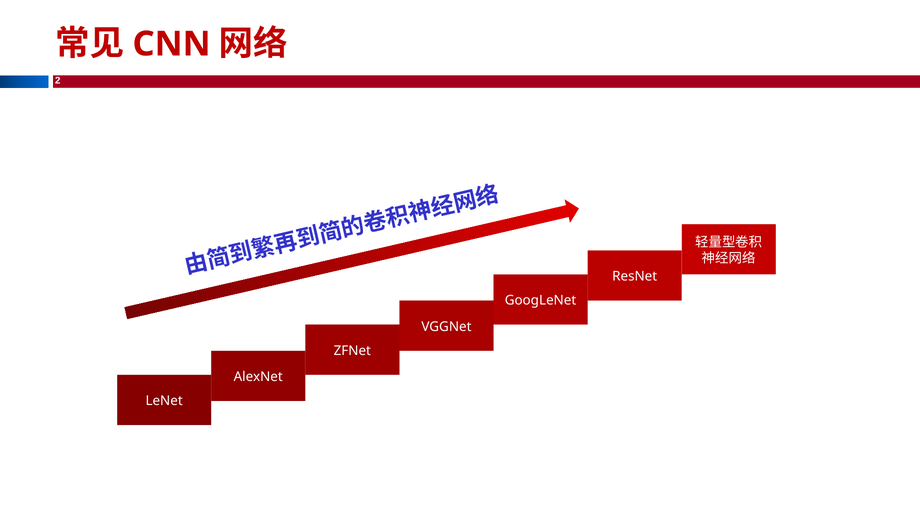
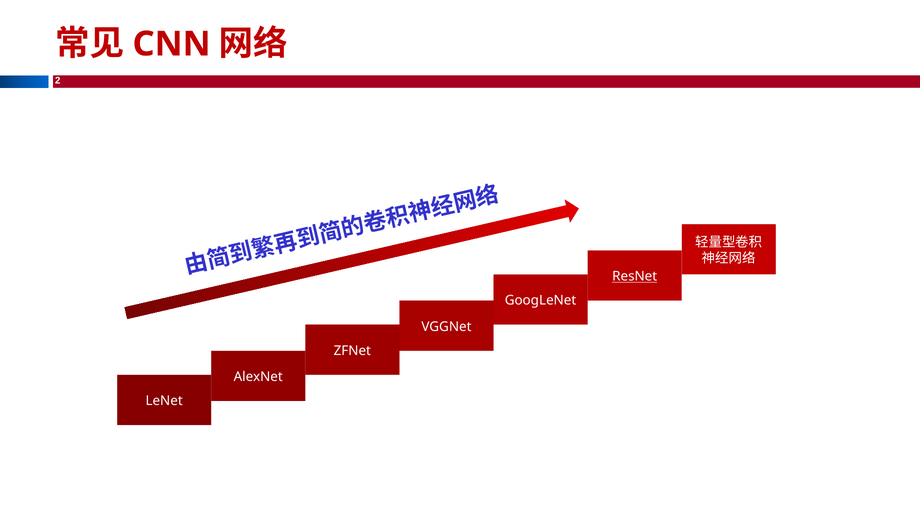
ResNet underline: none -> present (635, 276)
